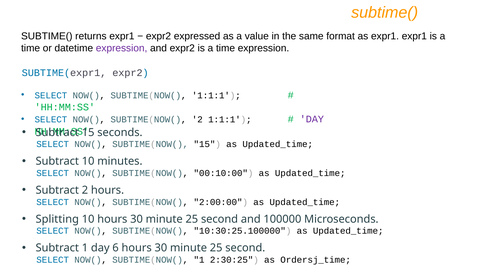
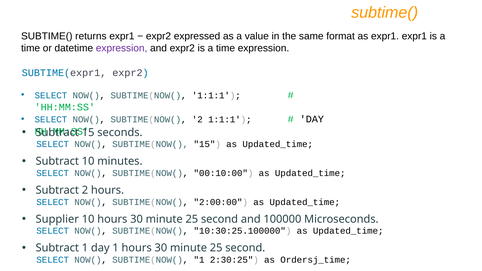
DAY colour: purple -> black (312, 119)
Splitting: Splitting -> Supplier (57, 219)
day 6: 6 -> 1 (116, 248)
